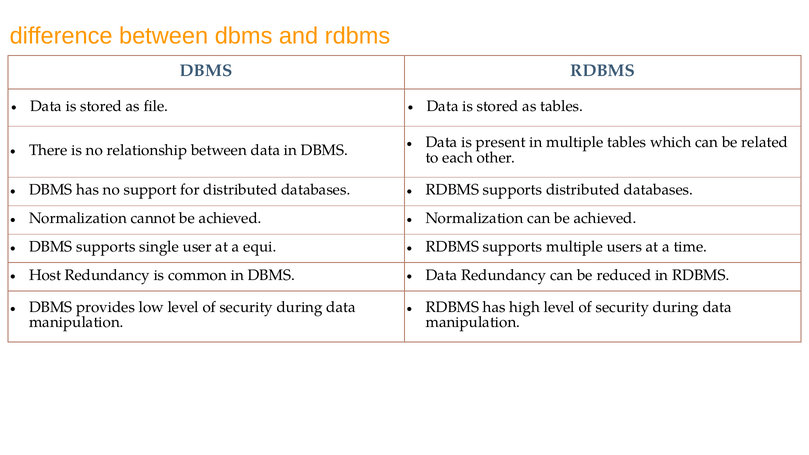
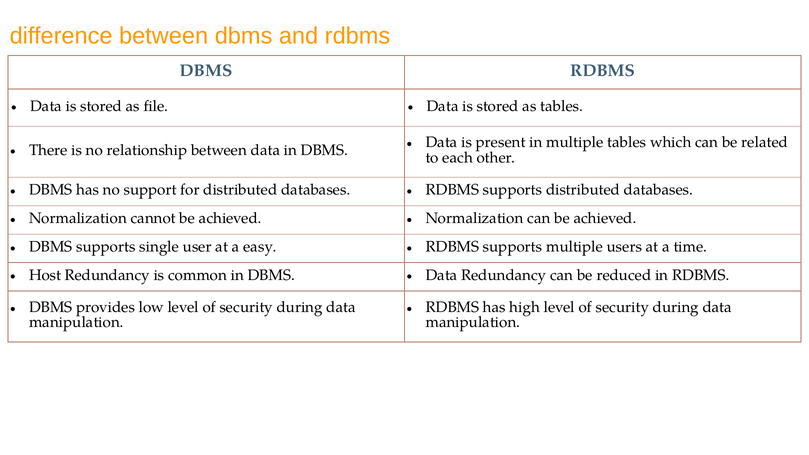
equi: equi -> easy (260, 247)
